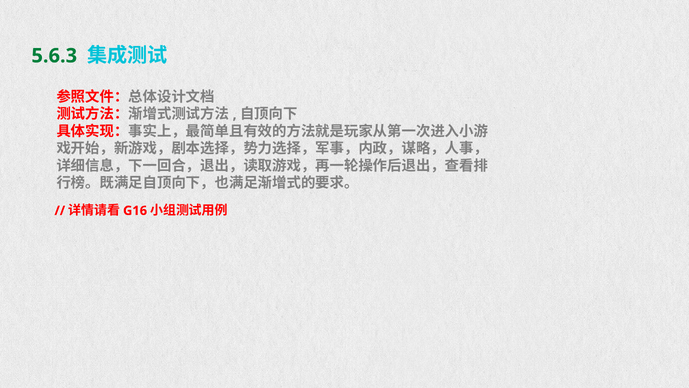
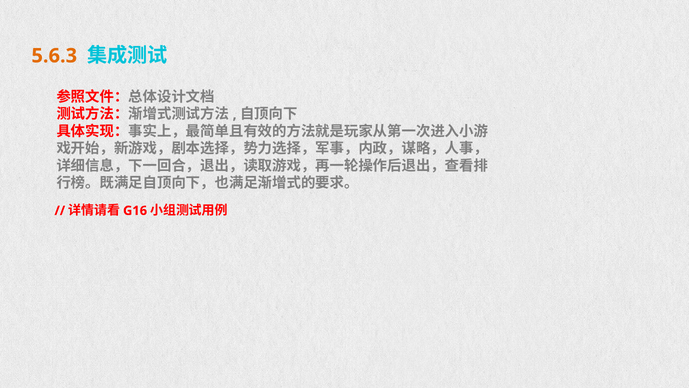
5.6.3 colour: green -> orange (54, 56)
